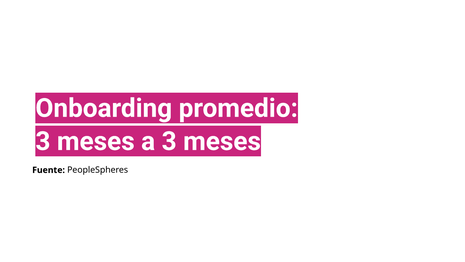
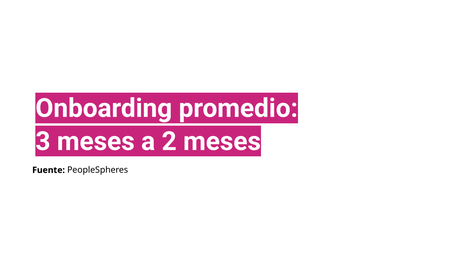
a 3: 3 -> 2 (169, 141)
